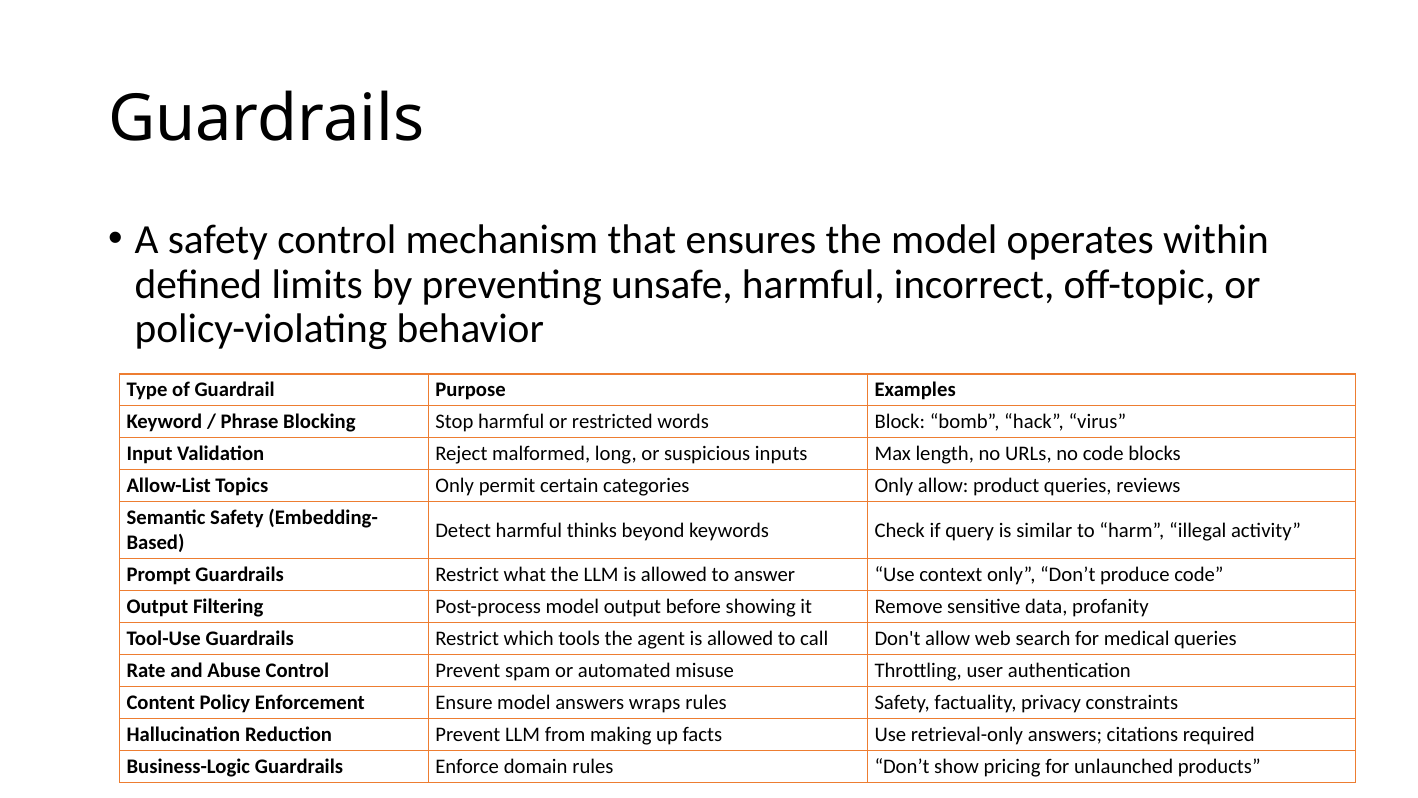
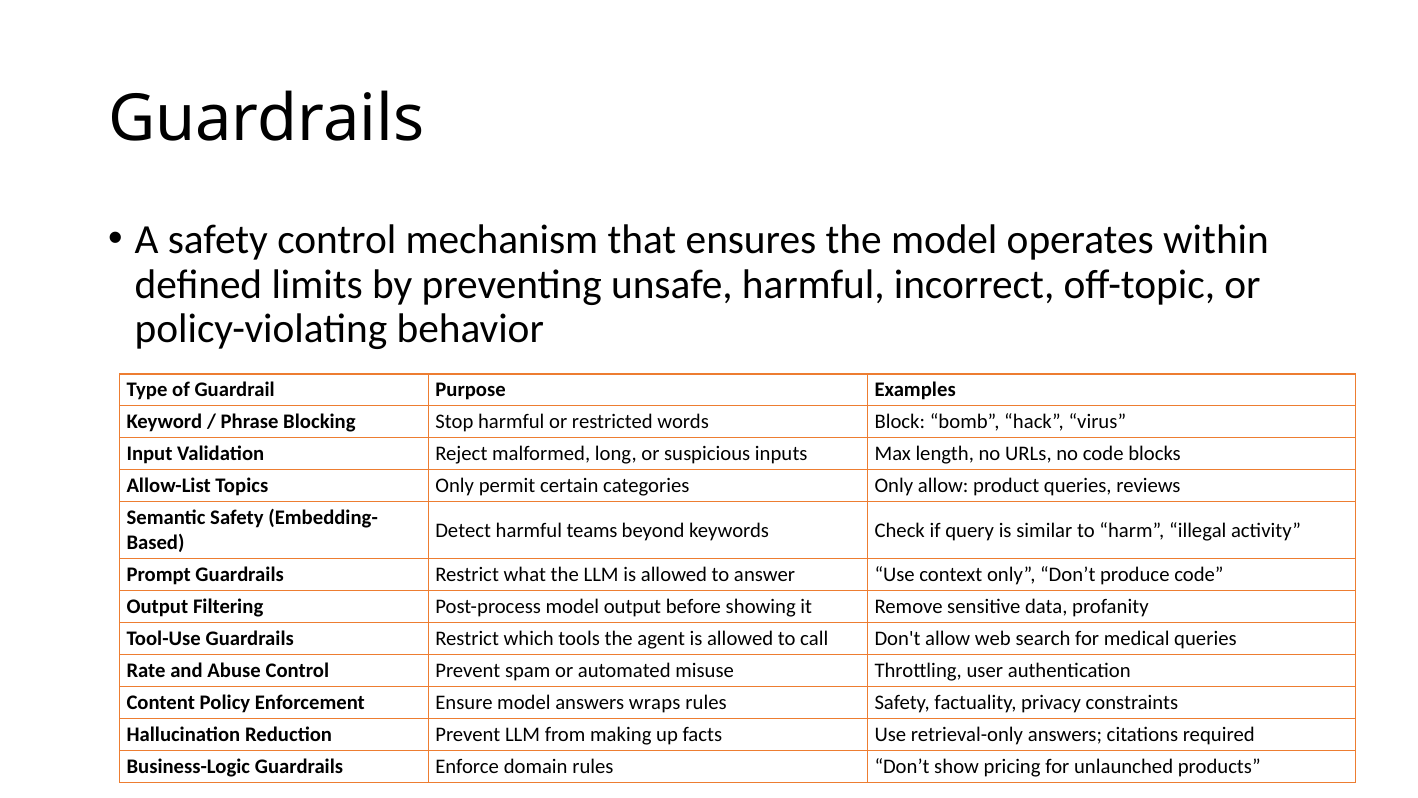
thinks: thinks -> teams (592, 530)
